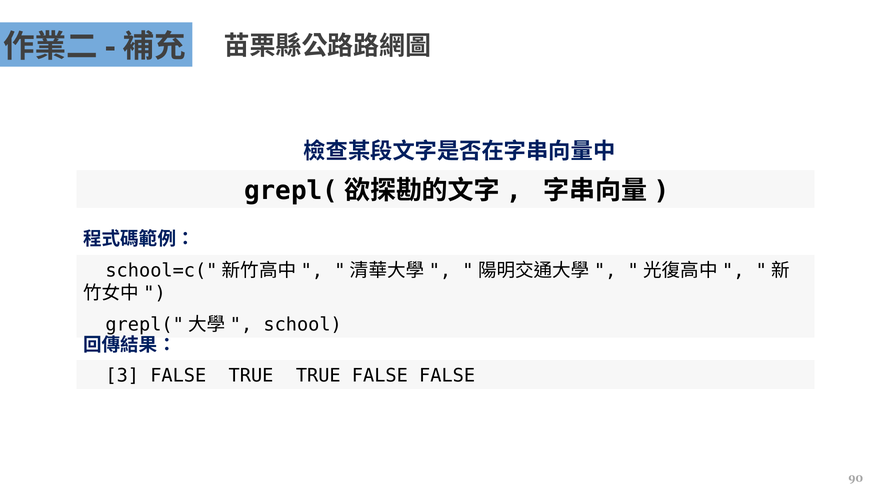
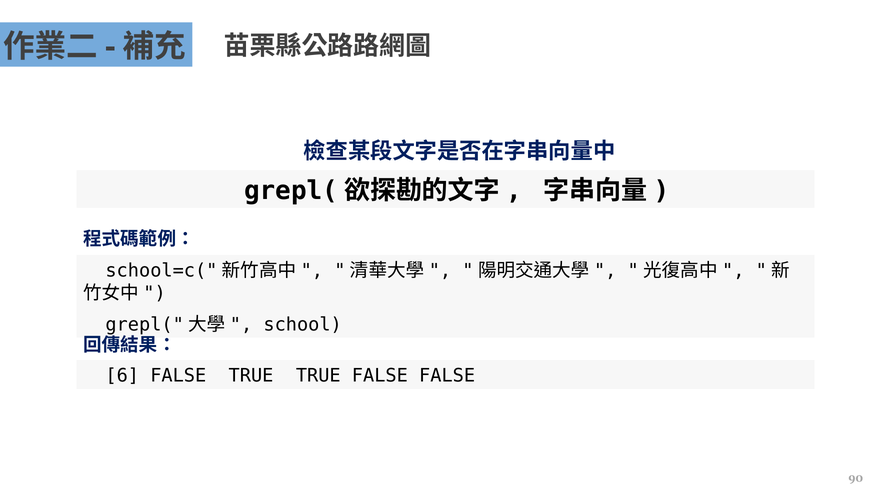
3: 3 -> 6 (122, 376)
